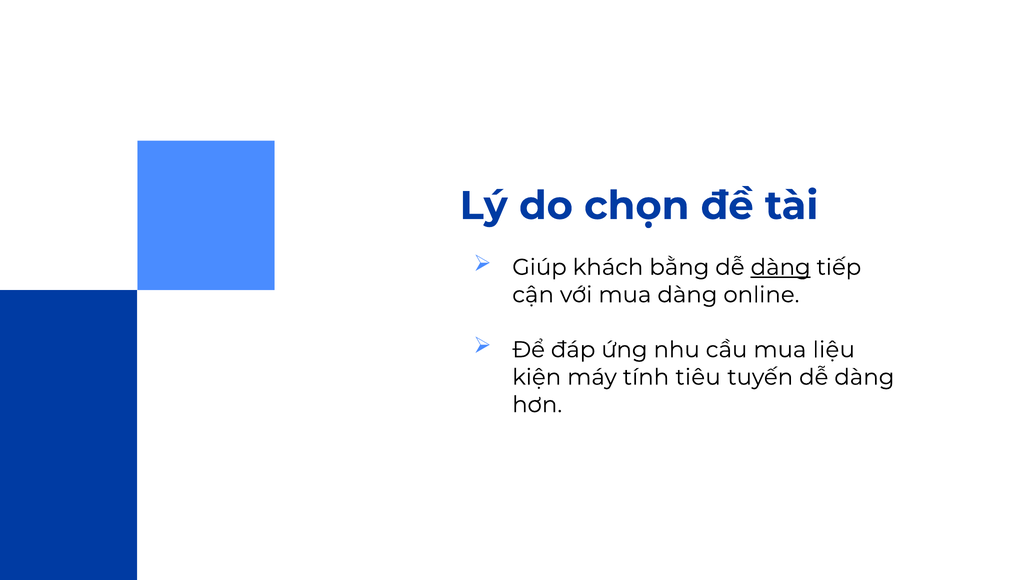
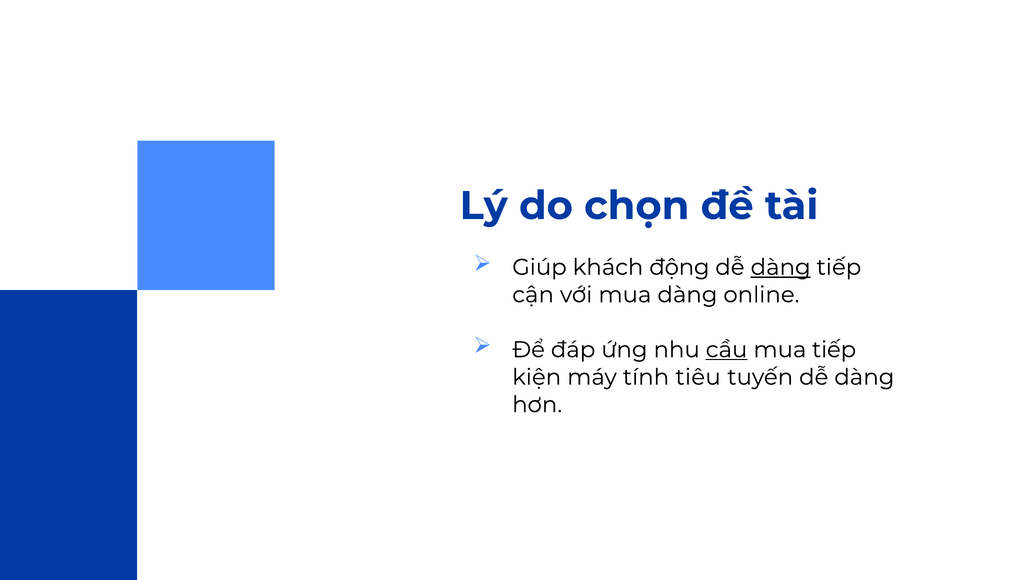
bằng: bằng -> động (679, 267)
cầu underline: none -> present (727, 350)
mua liệu: liệu -> tiếp (834, 350)
